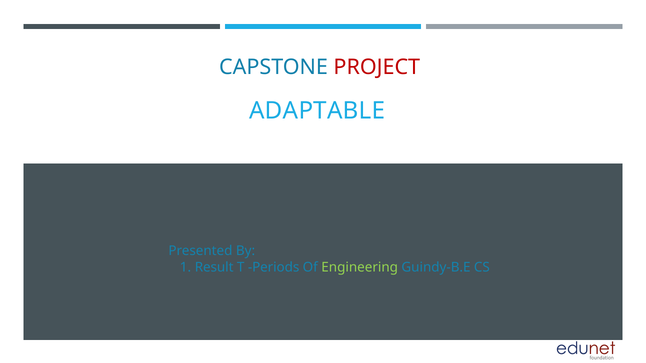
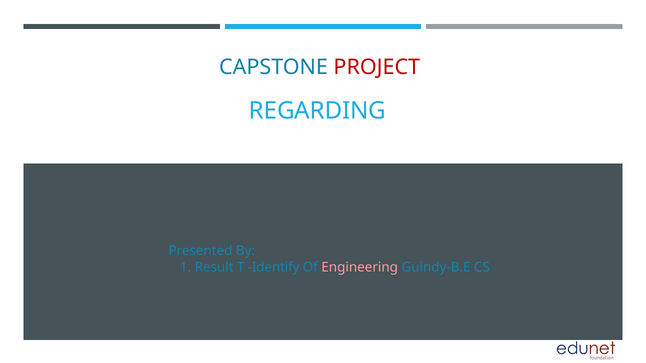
ADAPTABLE: ADAPTABLE -> REGARDING (317, 111)
Periods: Periods -> Identify (274, 267)
Engineering colour: light green -> pink (360, 267)
